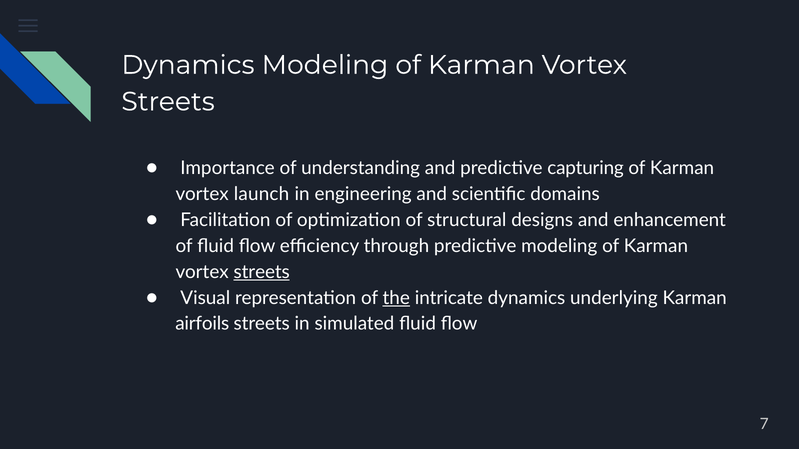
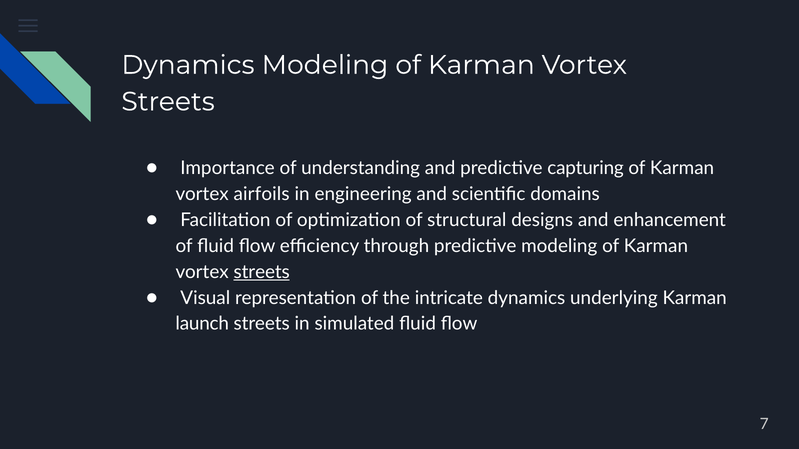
launch: launch -> airfoils (262, 194)
the underline: present -> none (396, 298)
airfoils: airfoils -> launch (202, 324)
